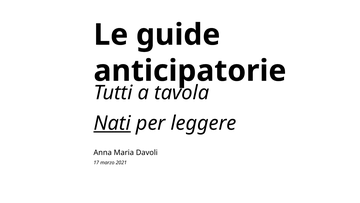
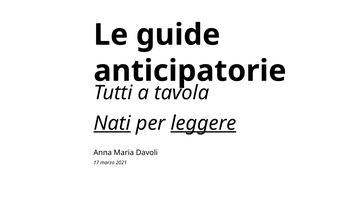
leggere underline: none -> present (203, 123)
